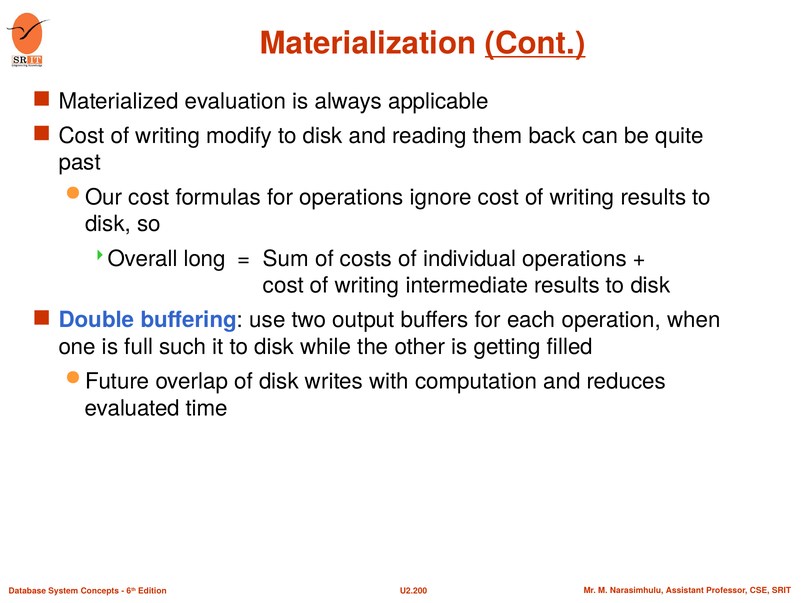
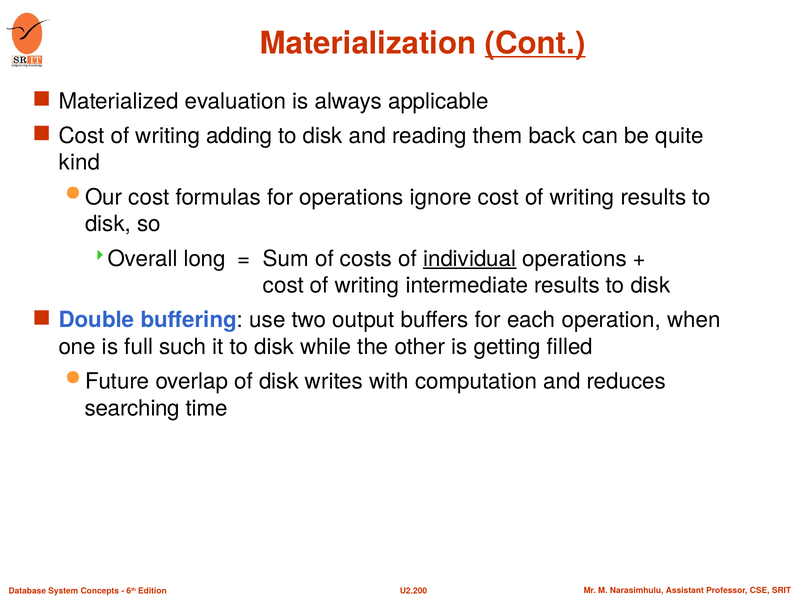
modify: modify -> adding (239, 136)
past: past -> kind (80, 163)
individual underline: none -> present (470, 259)
evaluated: evaluated -> searching (132, 408)
